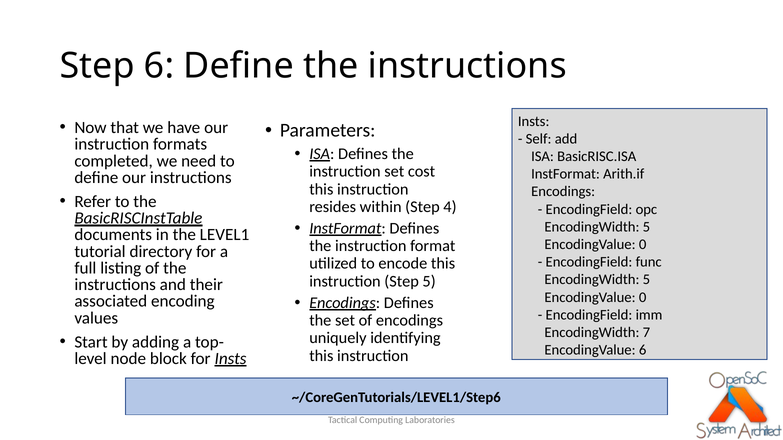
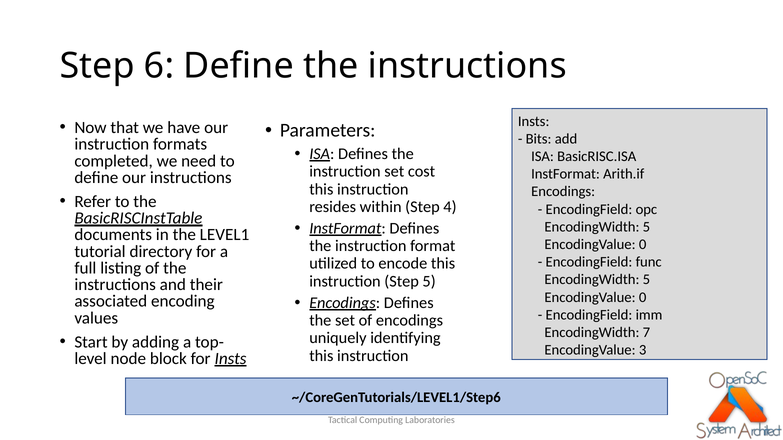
Self: Self -> Bits (539, 139)
EncodingValue 6: 6 -> 3 (643, 350)
